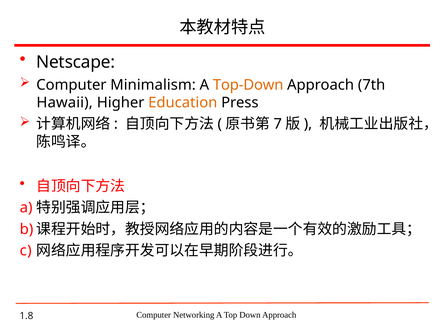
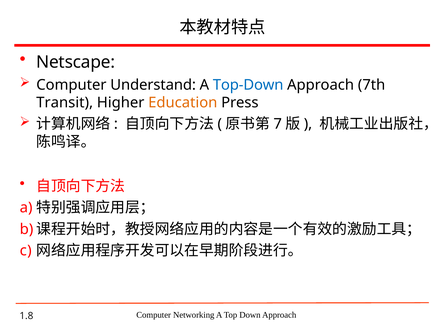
Minimalism: Minimalism -> Understand (153, 85)
Top-Down colour: orange -> blue (248, 85)
Hawaii: Hawaii -> Transit (65, 103)
